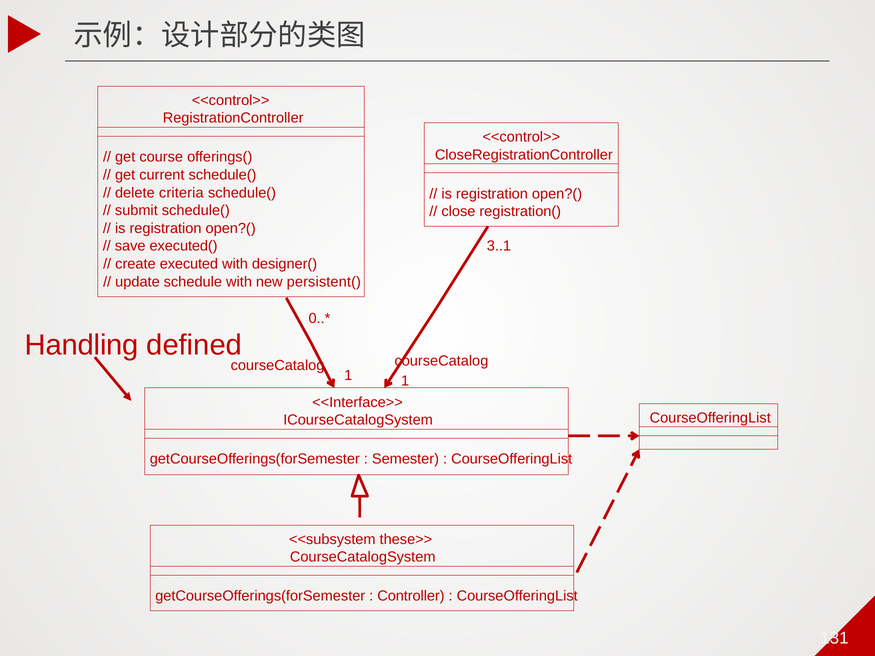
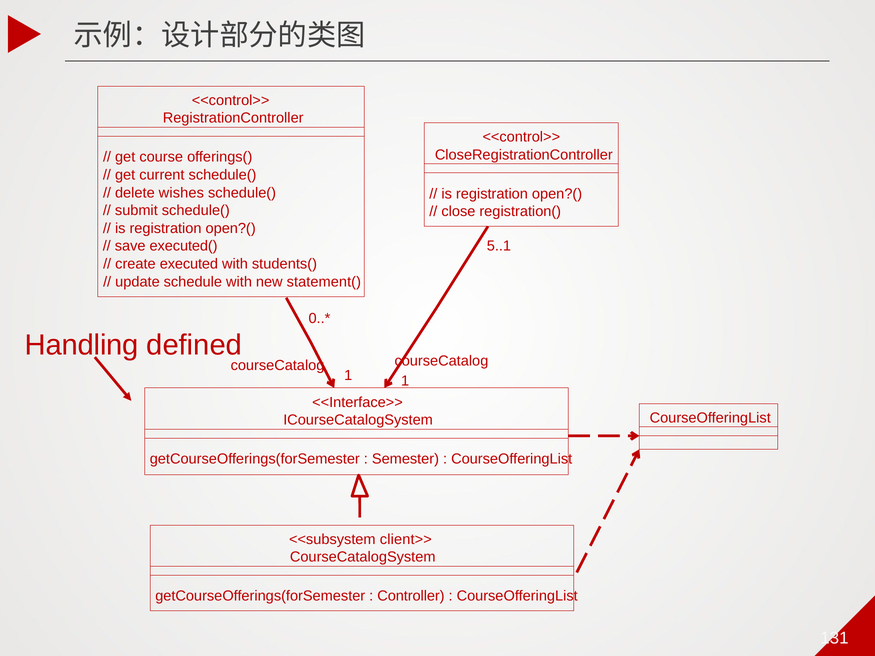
criteria: criteria -> wishes (181, 193)
3..1: 3..1 -> 5..1 (499, 246)
designer(: designer( -> students( (284, 264)
persistent(: persistent( -> statement( (324, 282)
these>>: these>> -> client>> (406, 539)
